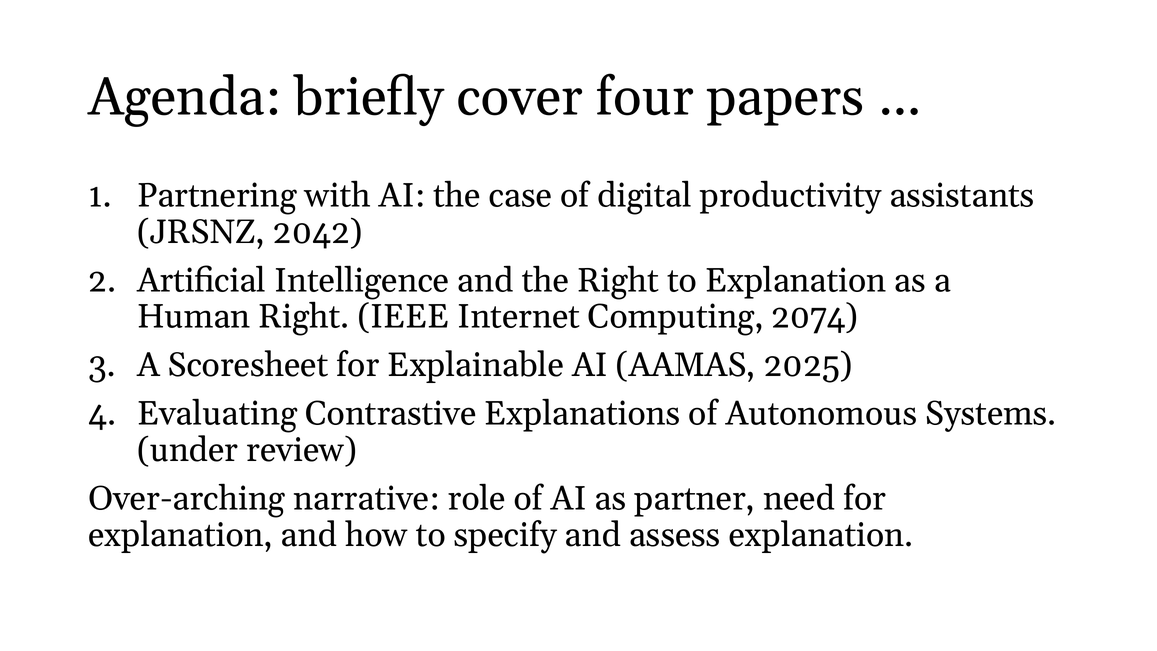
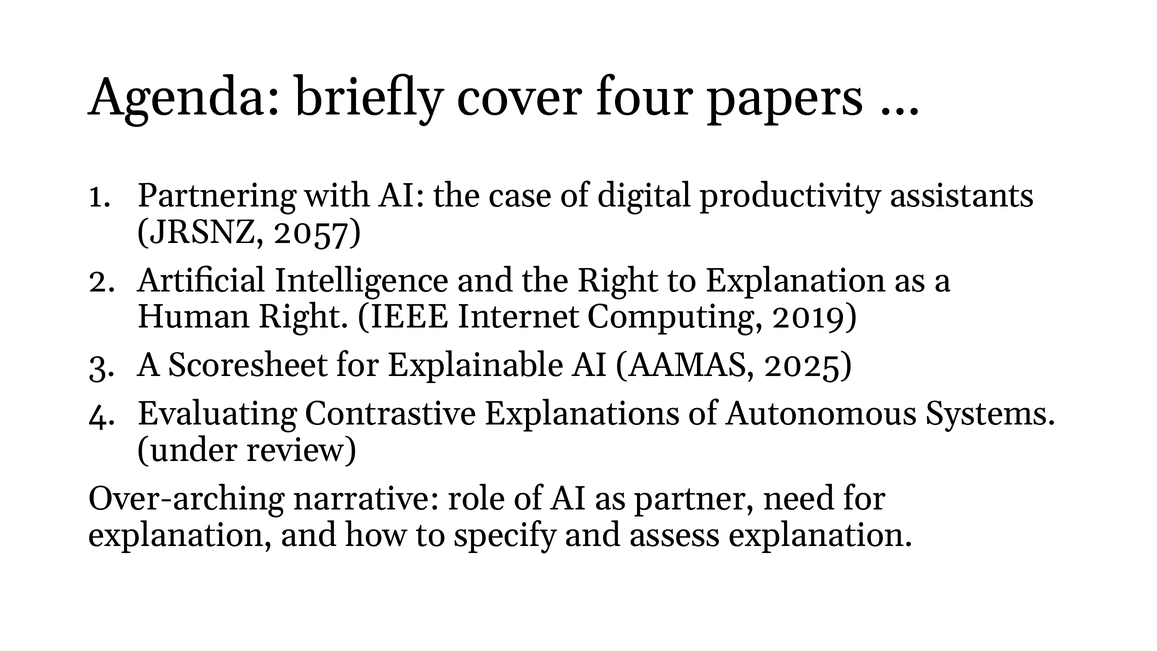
2042: 2042 -> 2057 (317, 232)
2074: 2074 -> 2019 (815, 317)
